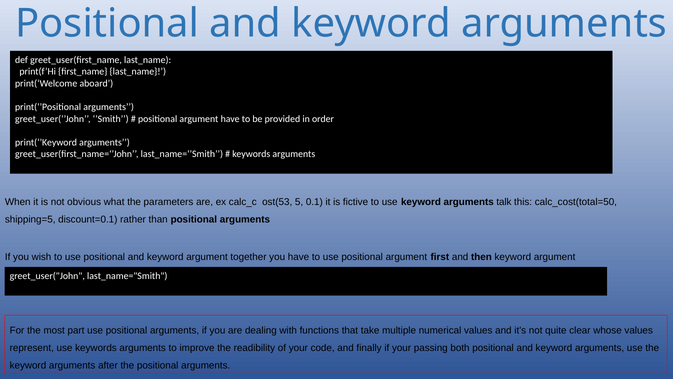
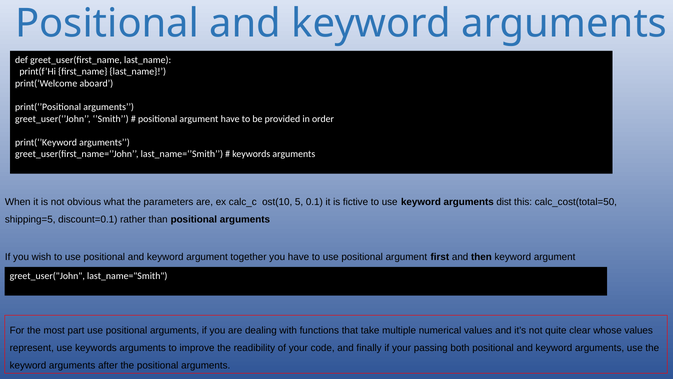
ost(53: ost(53 -> ost(10 (277, 202)
talk: talk -> dist (504, 202)
